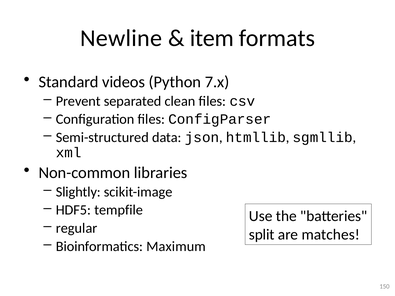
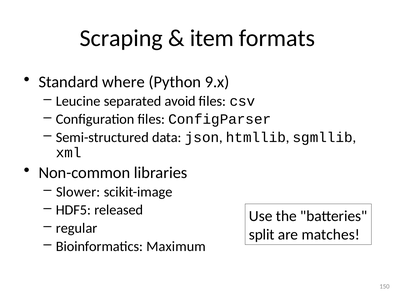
Newline: Newline -> Scraping (121, 38)
videos: videos -> where (124, 82)
7.x: 7.x -> 9.x (217, 82)
Prevent: Prevent -> Leucine (78, 101)
clean: clean -> avoid (180, 101)
Slightly: Slightly -> Slower (78, 192)
tempfile: tempfile -> released (119, 210)
